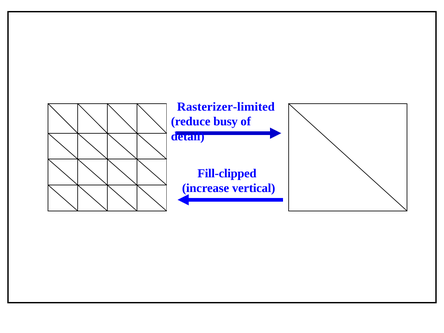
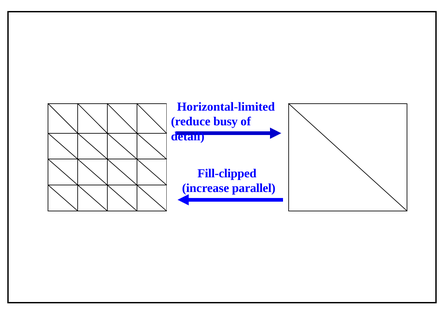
Rasterizer-limited: Rasterizer-limited -> Horizontal-limited (226, 107)
vertical: vertical -> parallel (254, 188)
